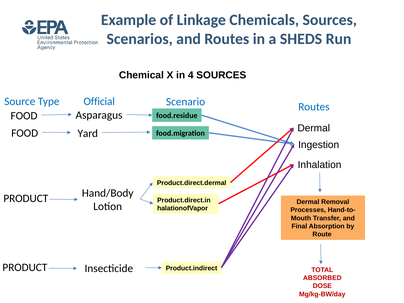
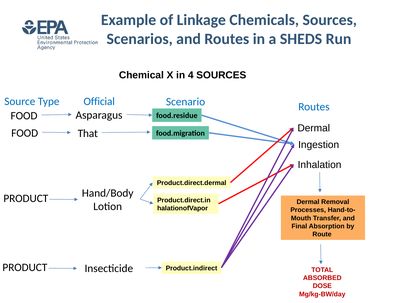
Yard: Yard -> That (88, 133)
